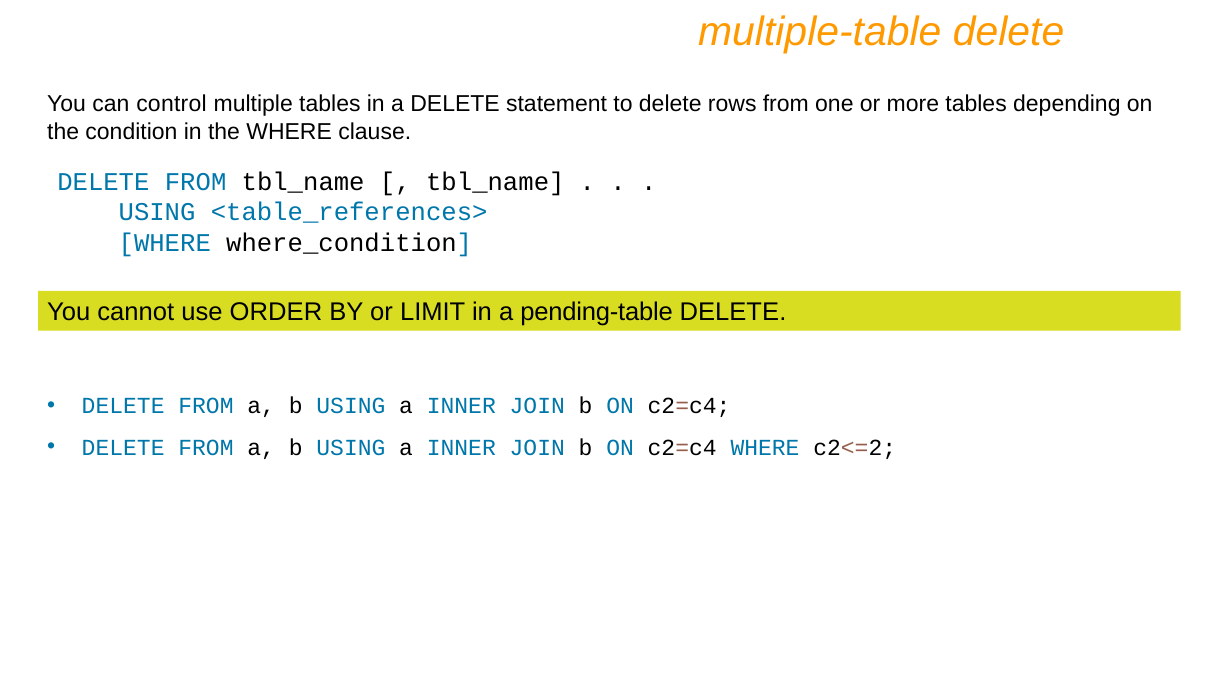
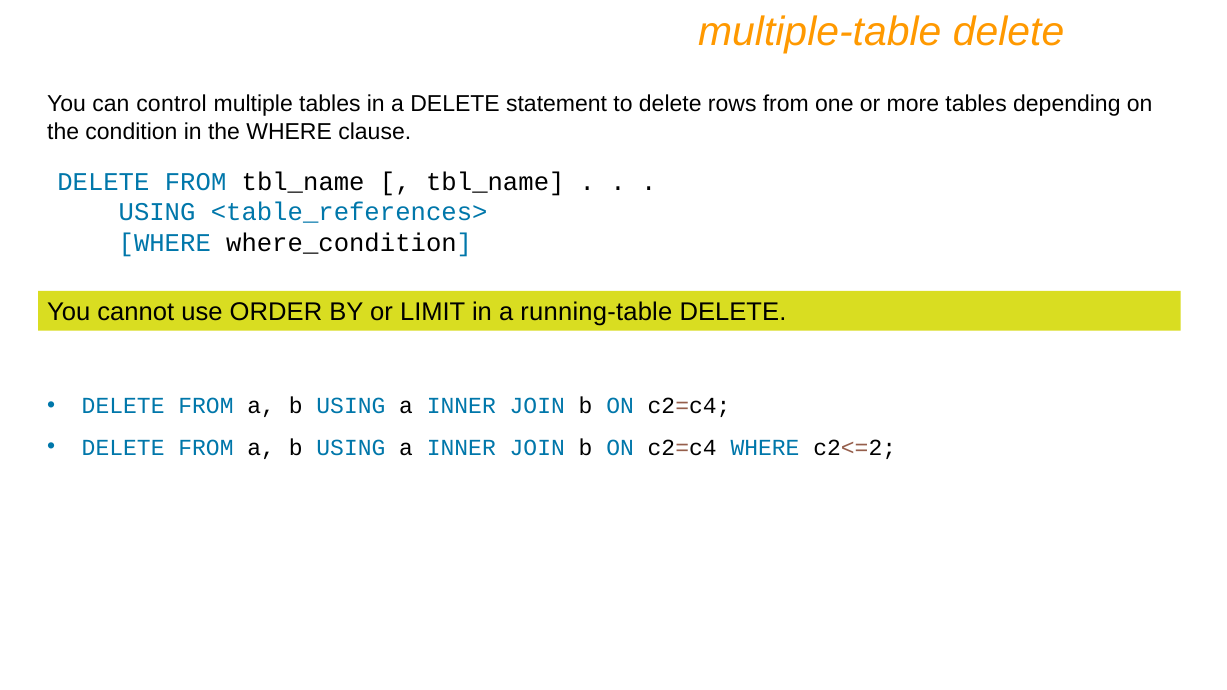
pending-table: pending-table -> running-table (596, 313)
